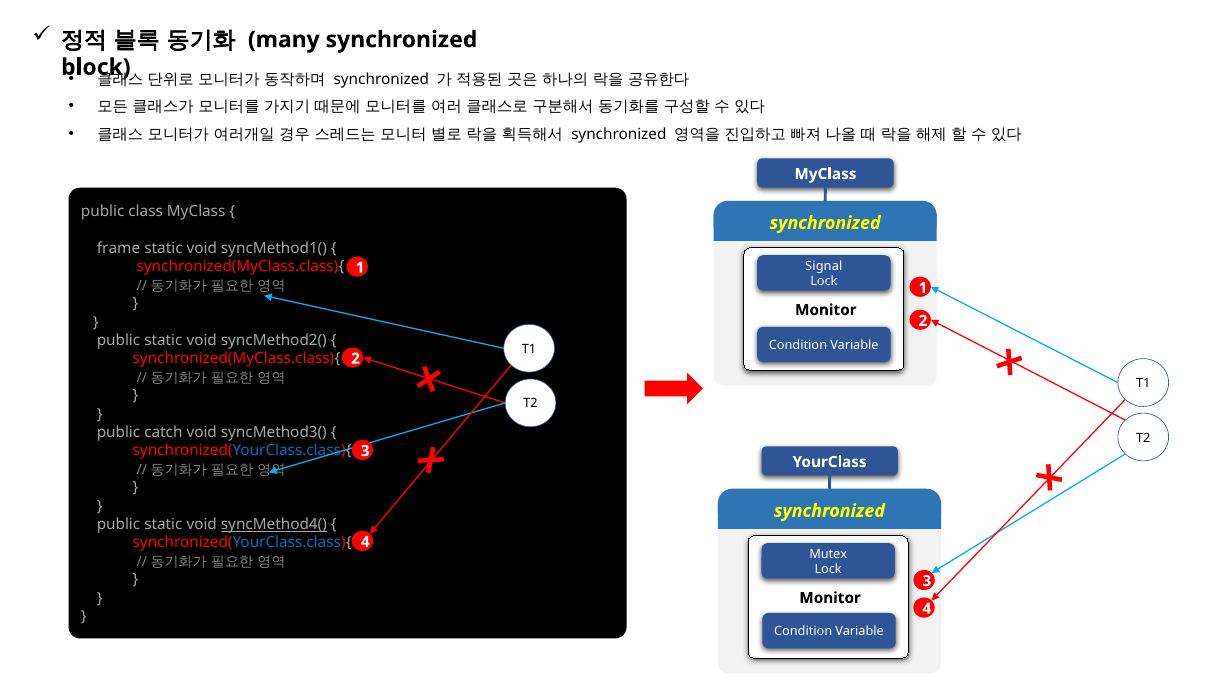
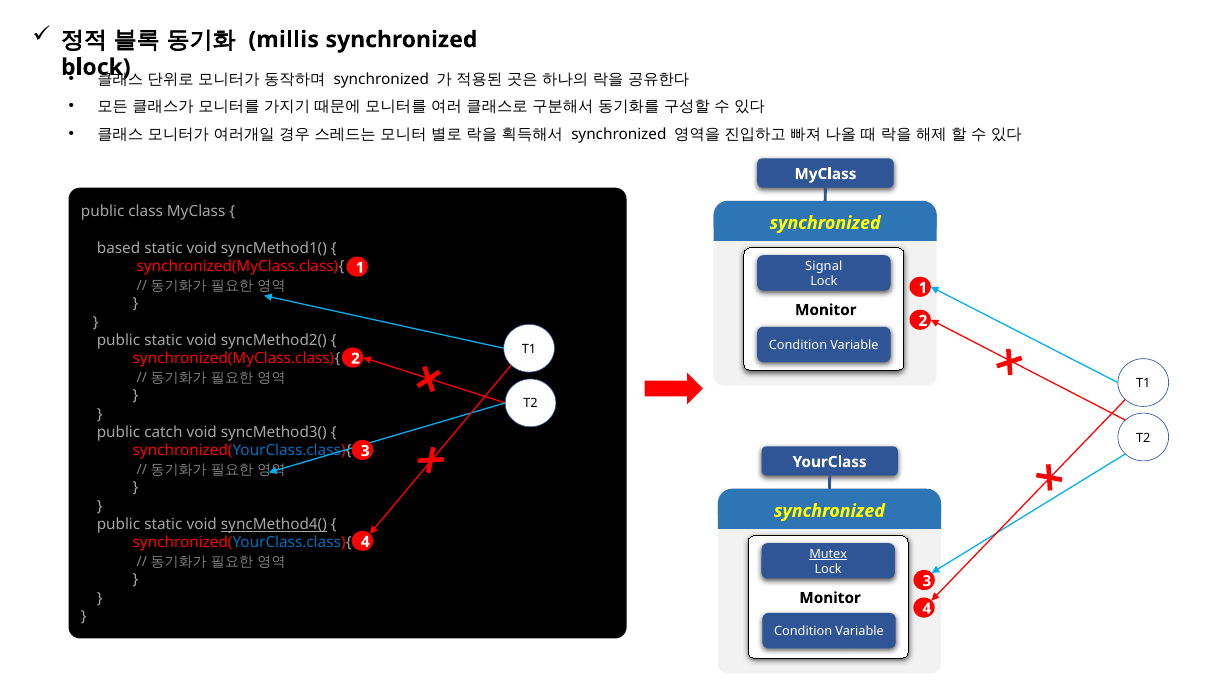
many: many -> millis (284, 40)
frame: frame -> based (119, 248)
Mutex underline: none -> present (828, 554)
